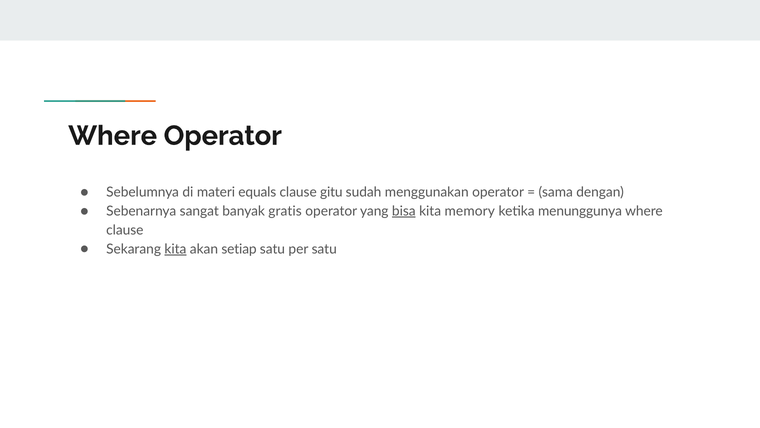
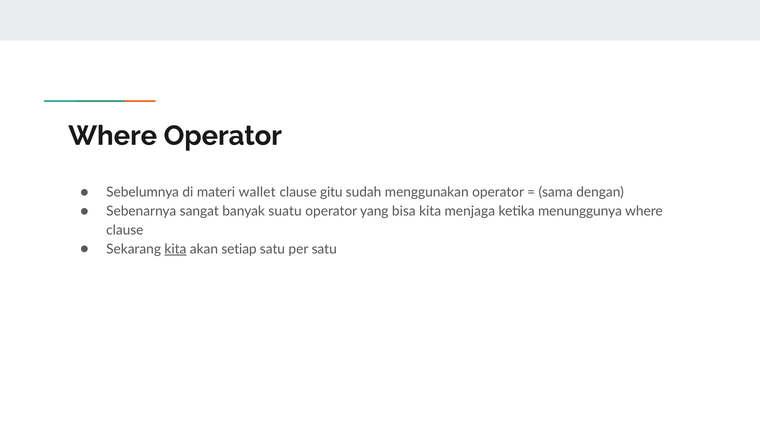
equals: equals -> wallet (257, 192)
gratis: gratis -> suatu (285, 211)
bisa underline: present -> none (404, 211)
memory: memory -> menjaga (470, 211)
